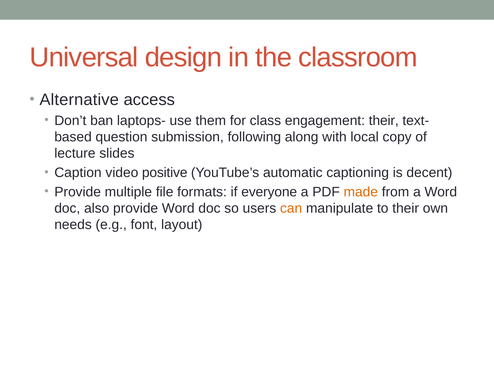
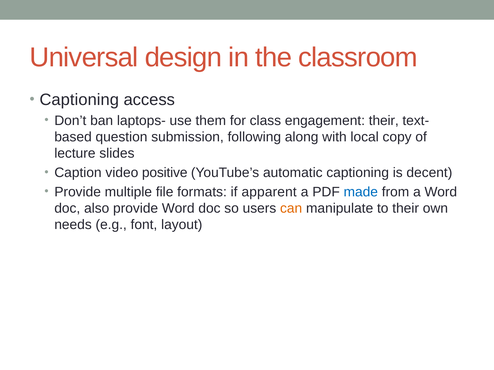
Alternative: Alternative -> Captioning (79, 100)
everyone: everyone -> apparent (269, 192)
made colour: orange -> blue (361, 192)
